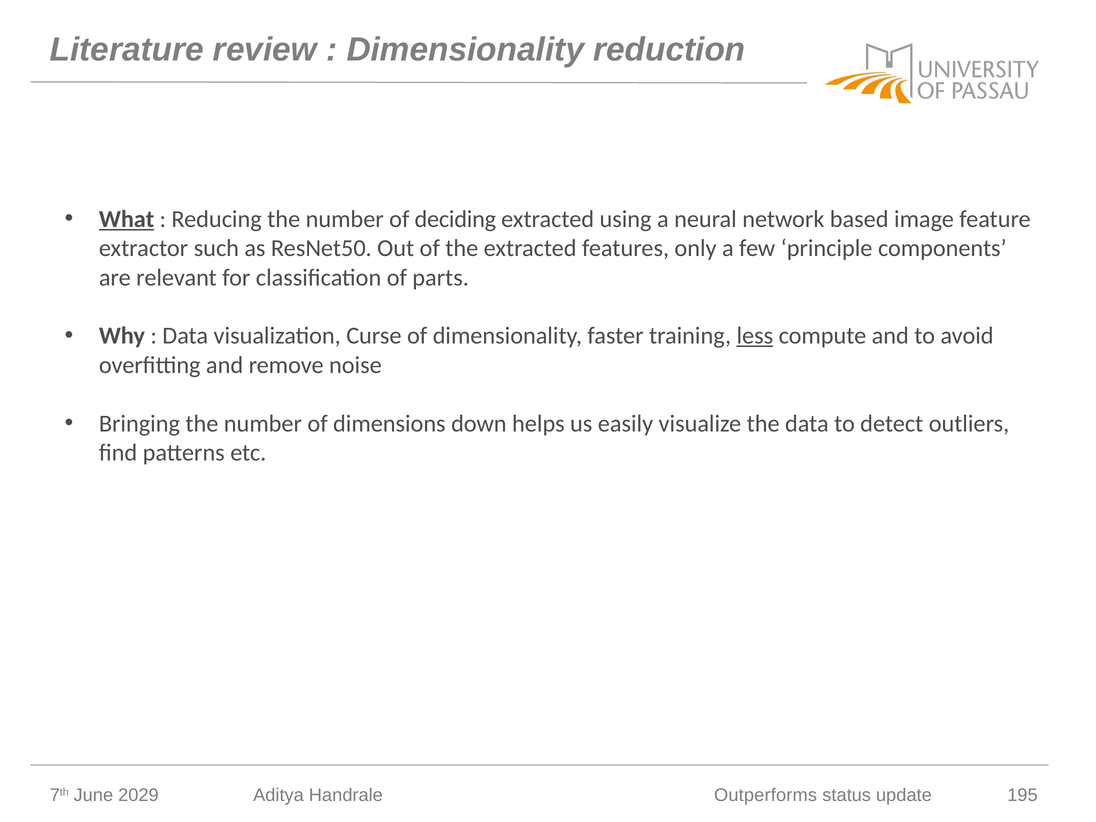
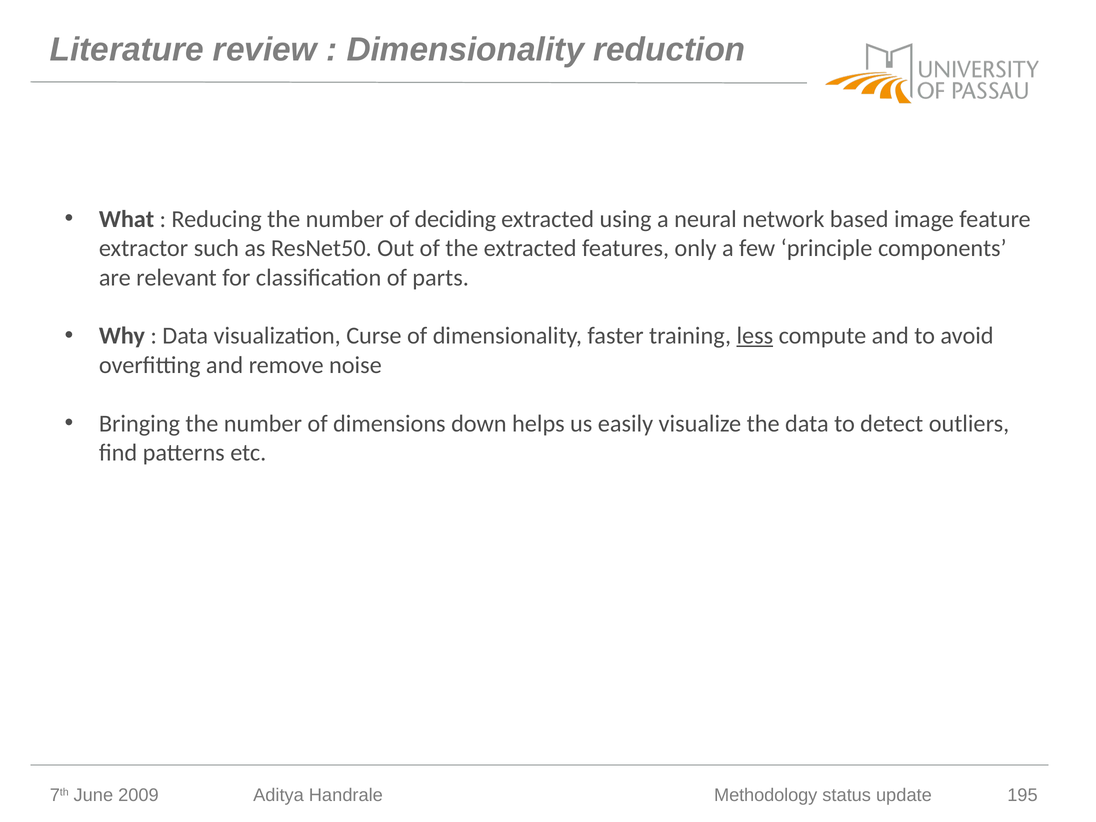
What underline: present -> none (127, 219)
2029: 2029 -> 2009 (138, 795)
Outperforms: Outperforms -> Methodology (766, 795)
